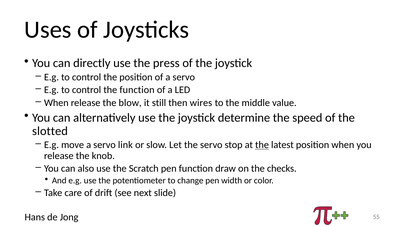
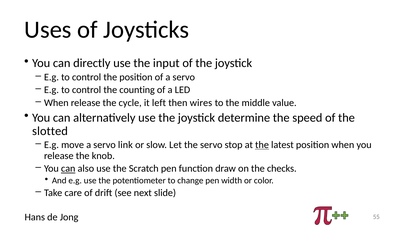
press: press -> input (166, 63)
the function: function -> counting (137, 90)
blow: blow -> cycle (130, 103)
still: still -> left (159, 103)
can underline: none -> present (68, 169)
